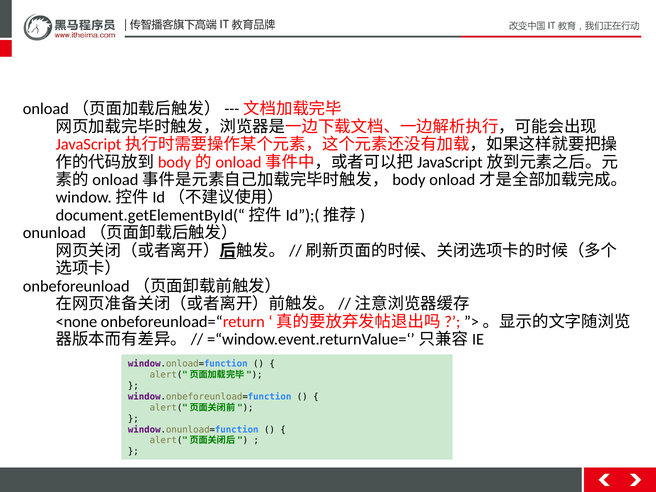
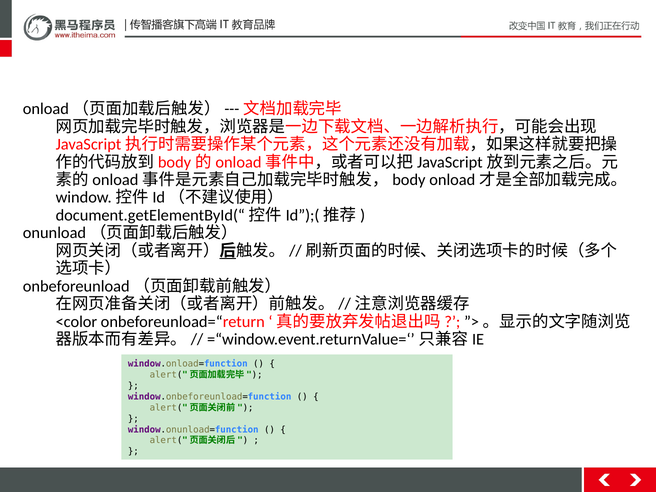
<none: <none -> <color (76, 322)
